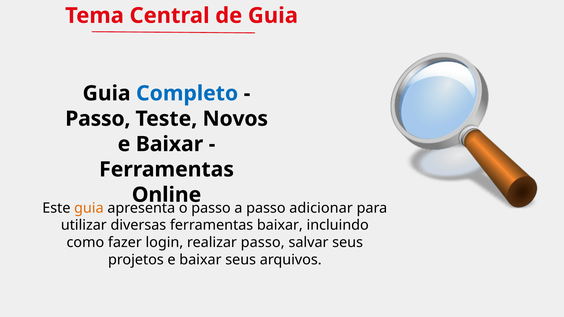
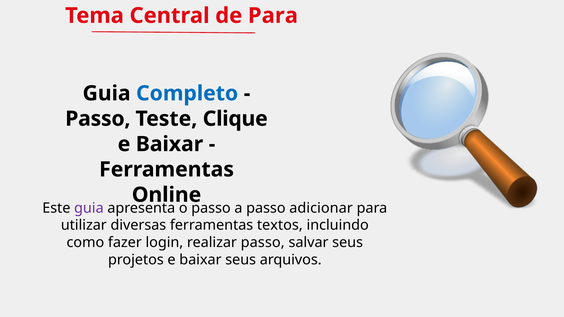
de Guia: Guia -> Para (273, 16)
Novos: Novos -> Clique (235, 119)
guia colour: orange -> purple (89, 208)
ferramentas baixar: baixar -> textos (280, 225)
